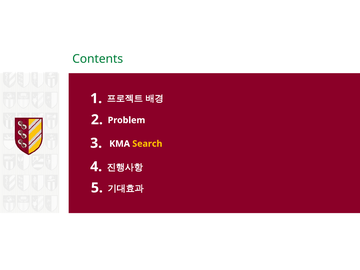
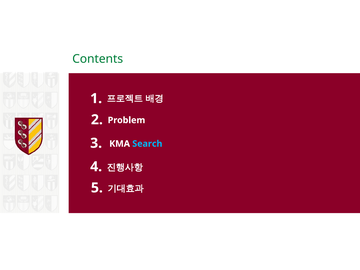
Search colour: yellow -> light blue (147, 144)
